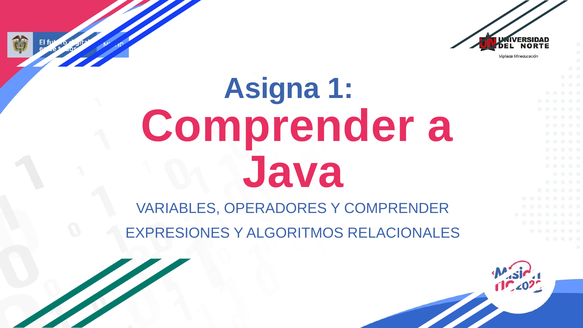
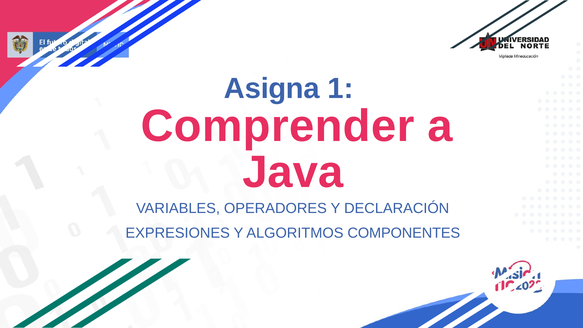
Y COMPRENDER: COMPRENDER -> DECLARACIÓN (397, 208)
RELACIONALES: RELACIONALES -> COMPONENTES (404, 233)
